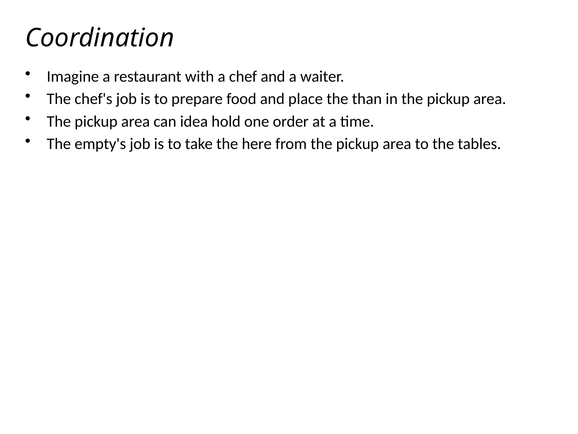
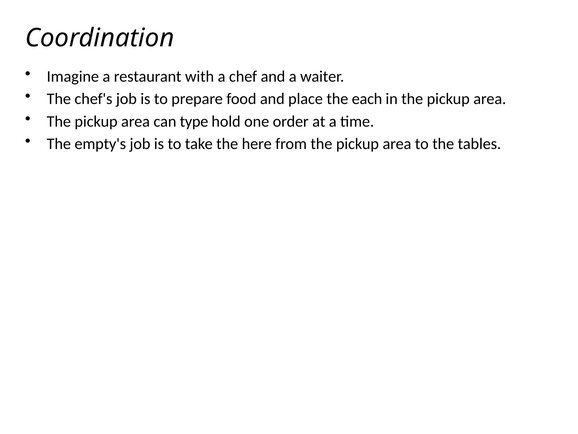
than: than -> each (367, 99)
idea: idea -> type (194, 121)
